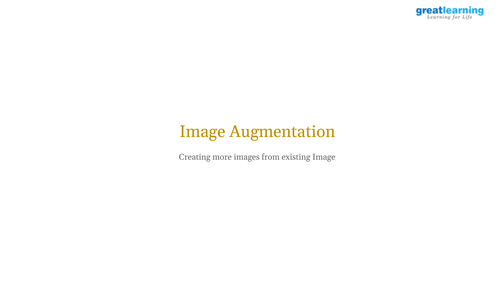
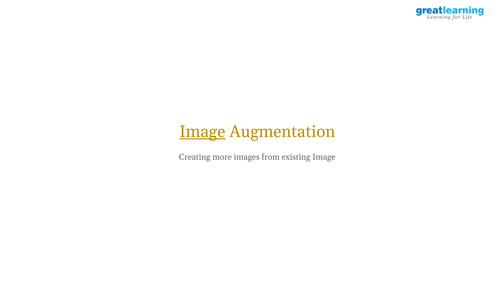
Image underline: none -> present (202, 131)
